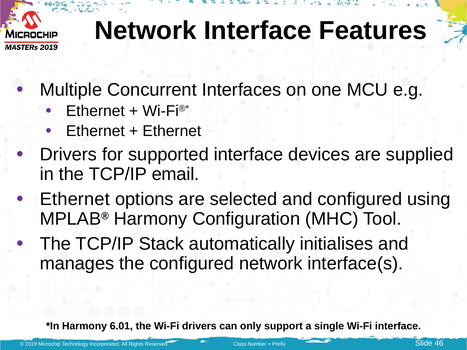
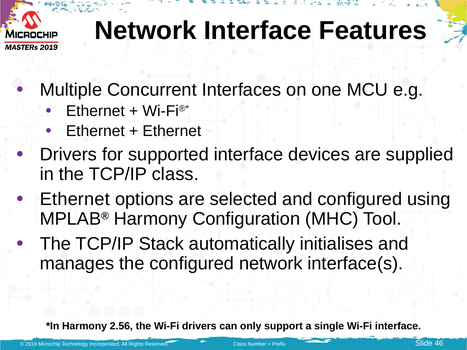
TCP/IP email: email -> class (175, 174)
6.01: 6.01 -> 2.56 (121, 326)
